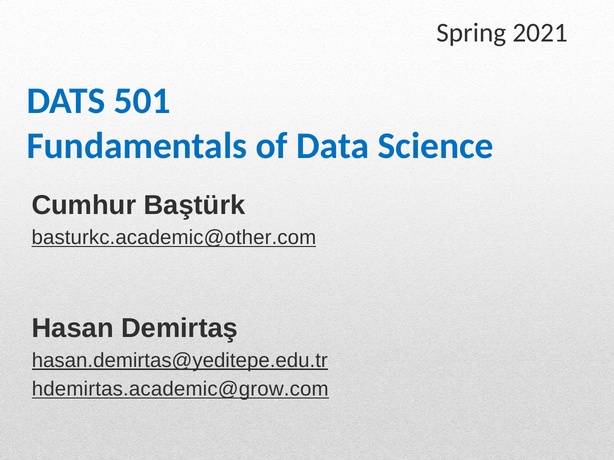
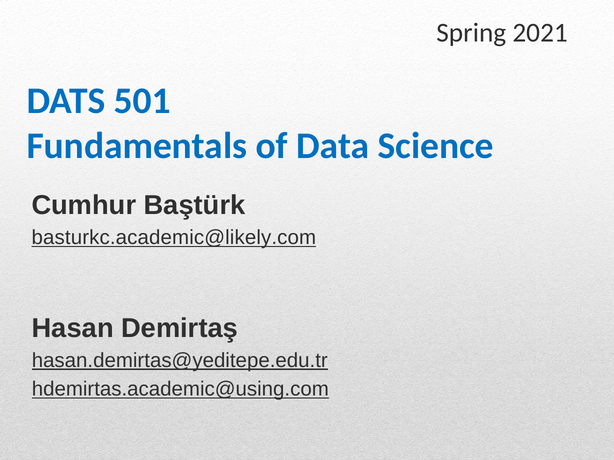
basturkc.academic@other.com: basturkc.academic@other.com -> basturkc.academic@likely.com (174, 238)
hdemirtas.academic@grow.com: hdemirtas.academic@grow.com -> hdemirtas.academic@using.com (180, 389)
